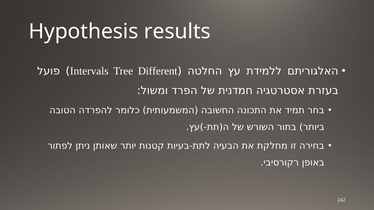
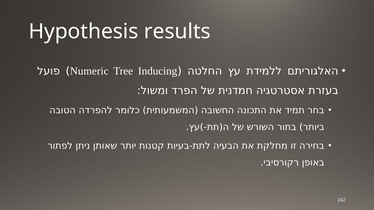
Intervals: Intervals -> Numeric (89, 71)
Different: Different -> Inducing (158, 71)
